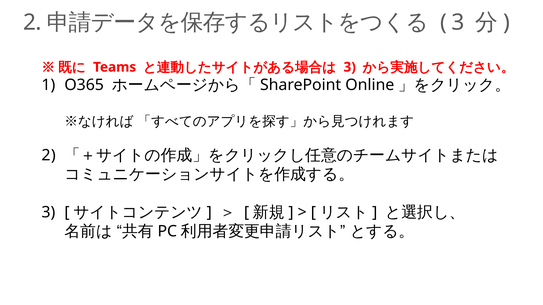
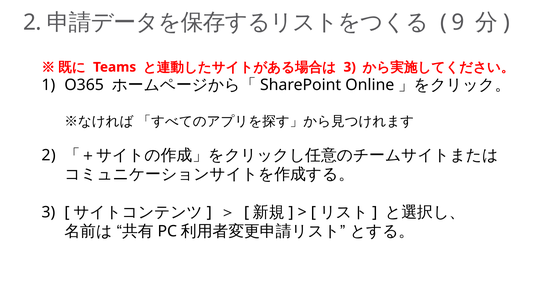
3: 3 -> 9 (458, 22)
